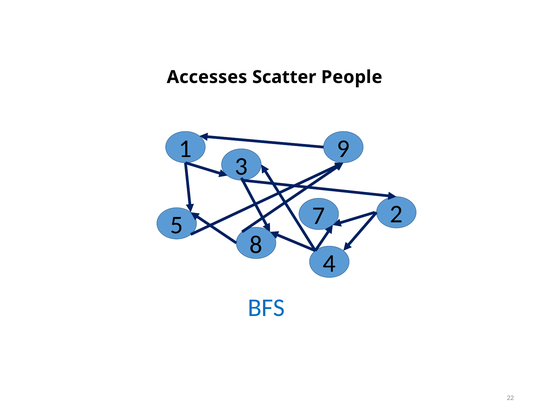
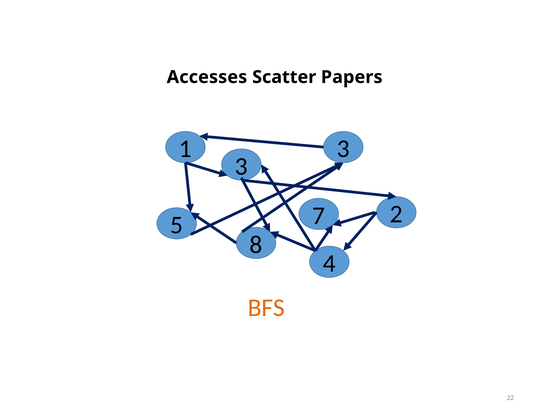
People: People -> Papers (352, 77)
9: 9 -> 3 (343, 149)
BFS colour: blue -> orange (266, 308)
